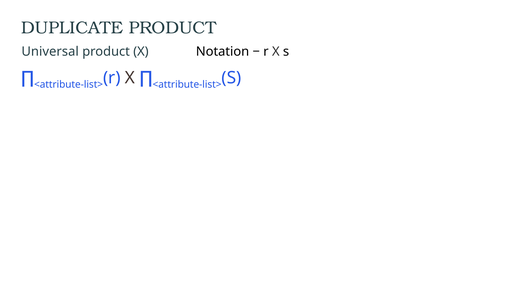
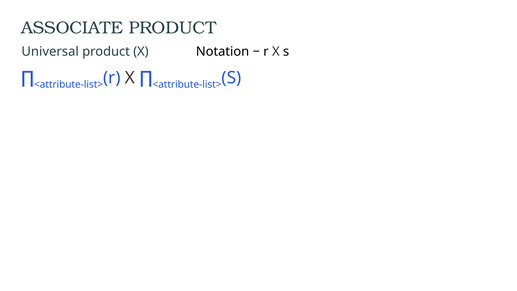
DUPLICATE: DUPLICATE -> ASSOCIATE (72, 28)
